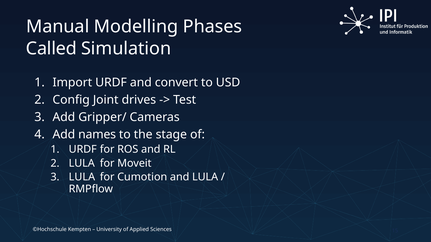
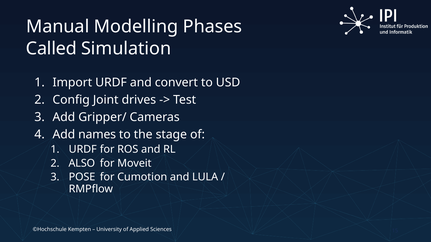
LULA: LULA -> ALSO (82, 163)
LULA: LULA -> POSE (82, 177)
